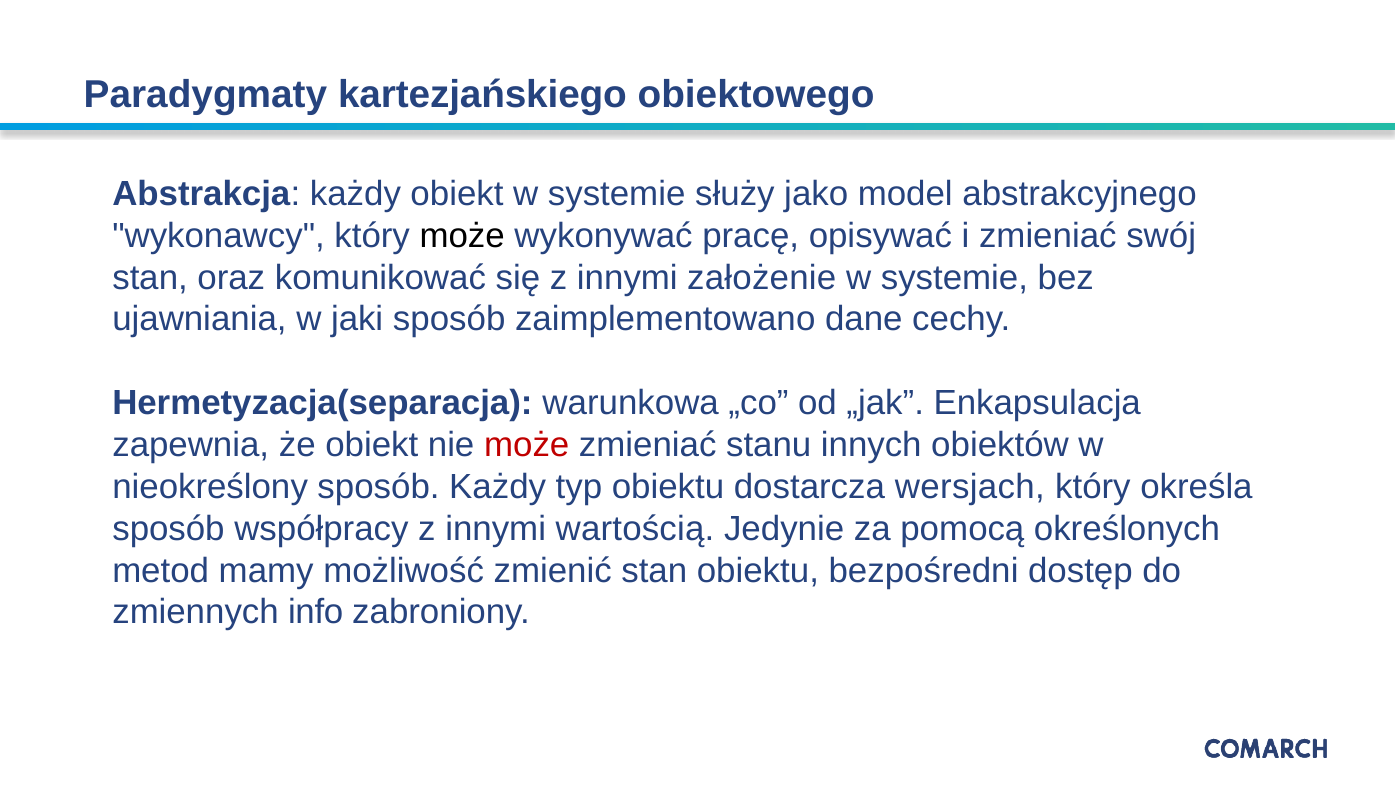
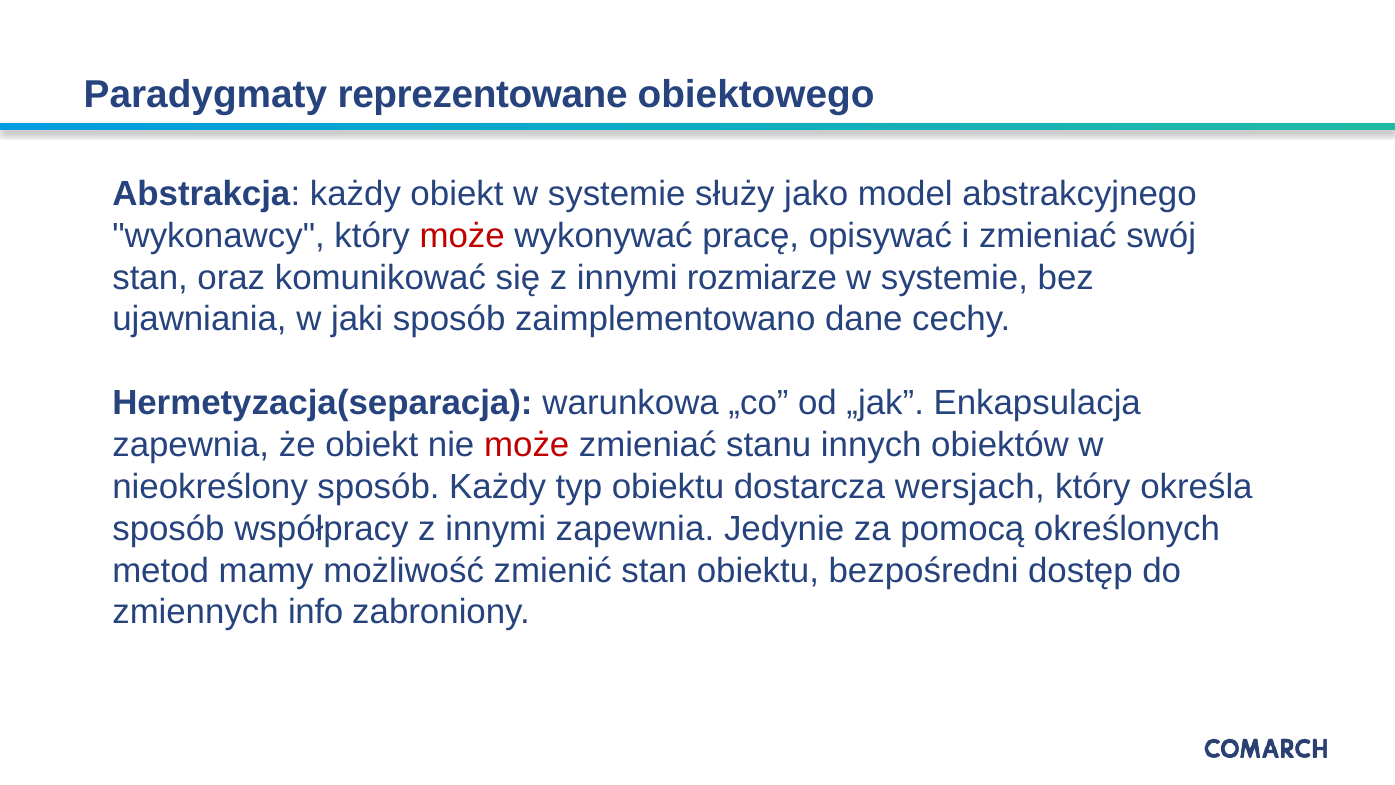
kartezjańskiego: kartezjańskiego -> reprezentowane (483, 95)
może colour: black -> red (462, 236)
założenie: założenie -> rozmiarze (762, 277)
innymi wartością: wartością -> zapewnia (635, 529)
